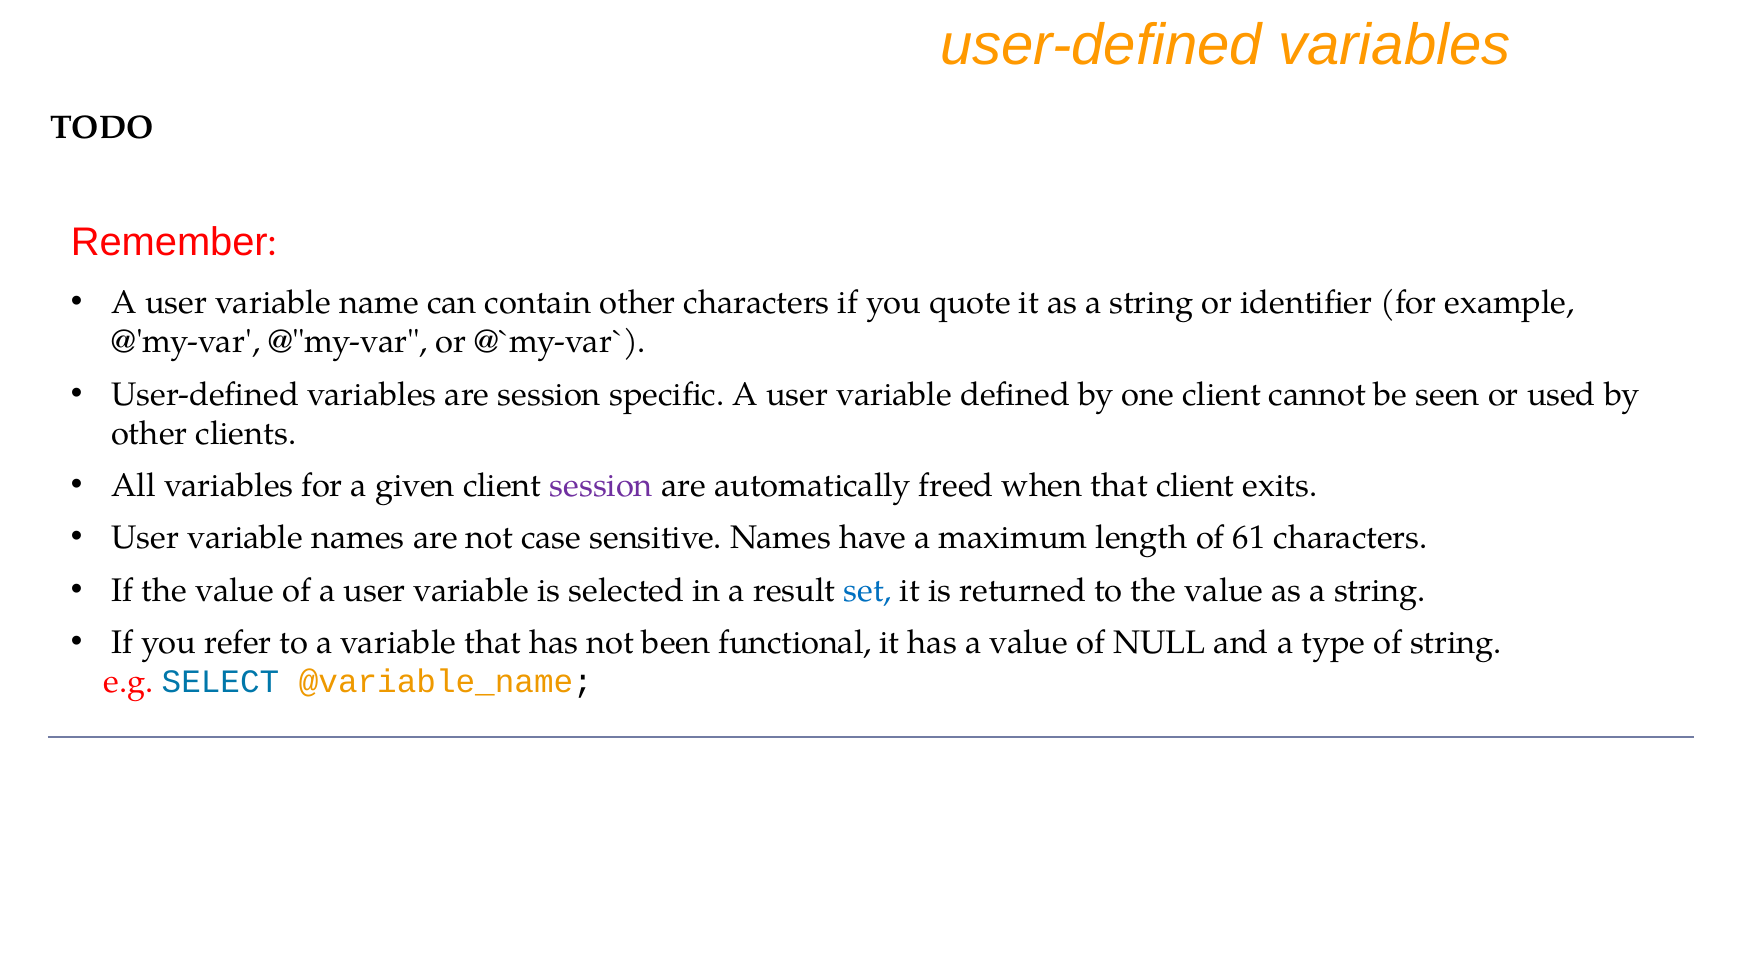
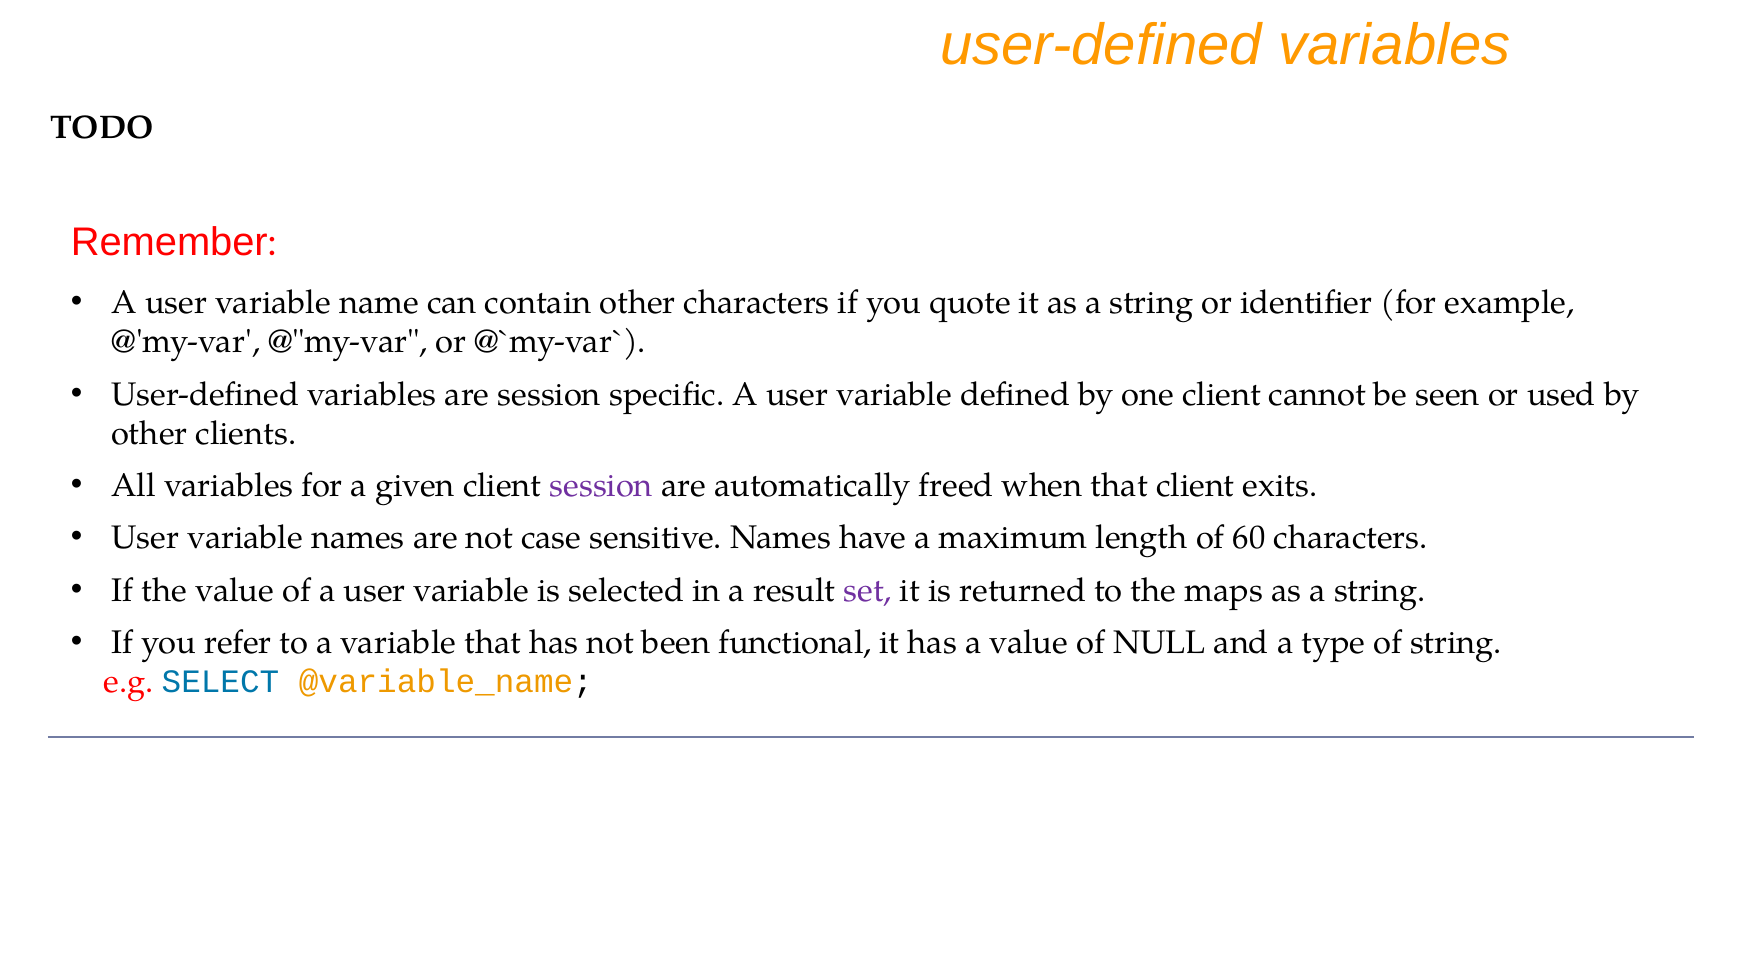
61: 61 -> 60 (1249, 538)
set colour: blue -> purple (868, 590)
to the value: value -> maps (1224, 590)
